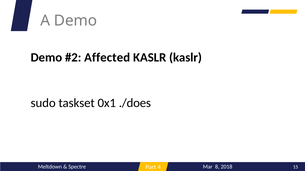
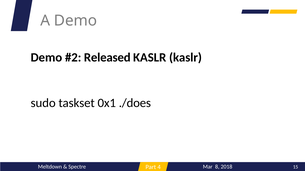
Affected: Affected -> Released (107, 58)
